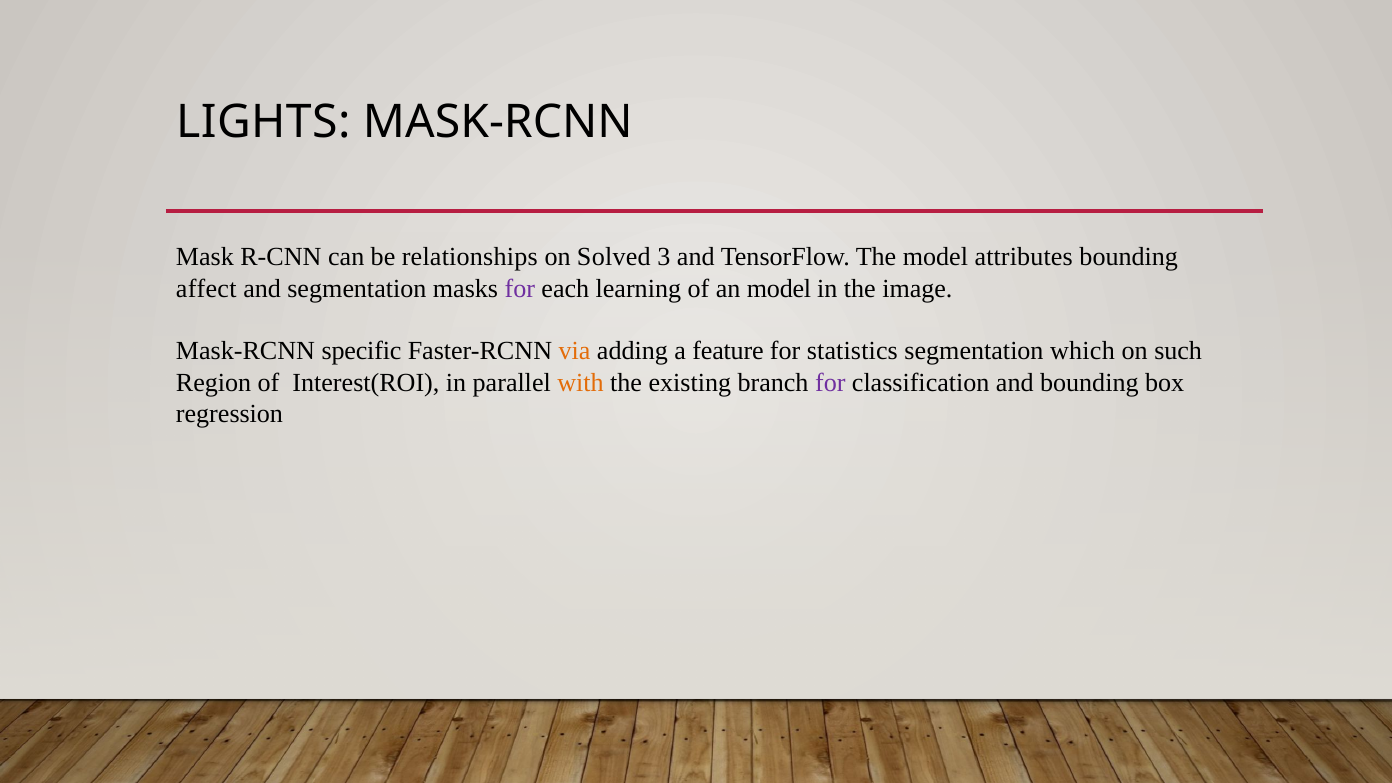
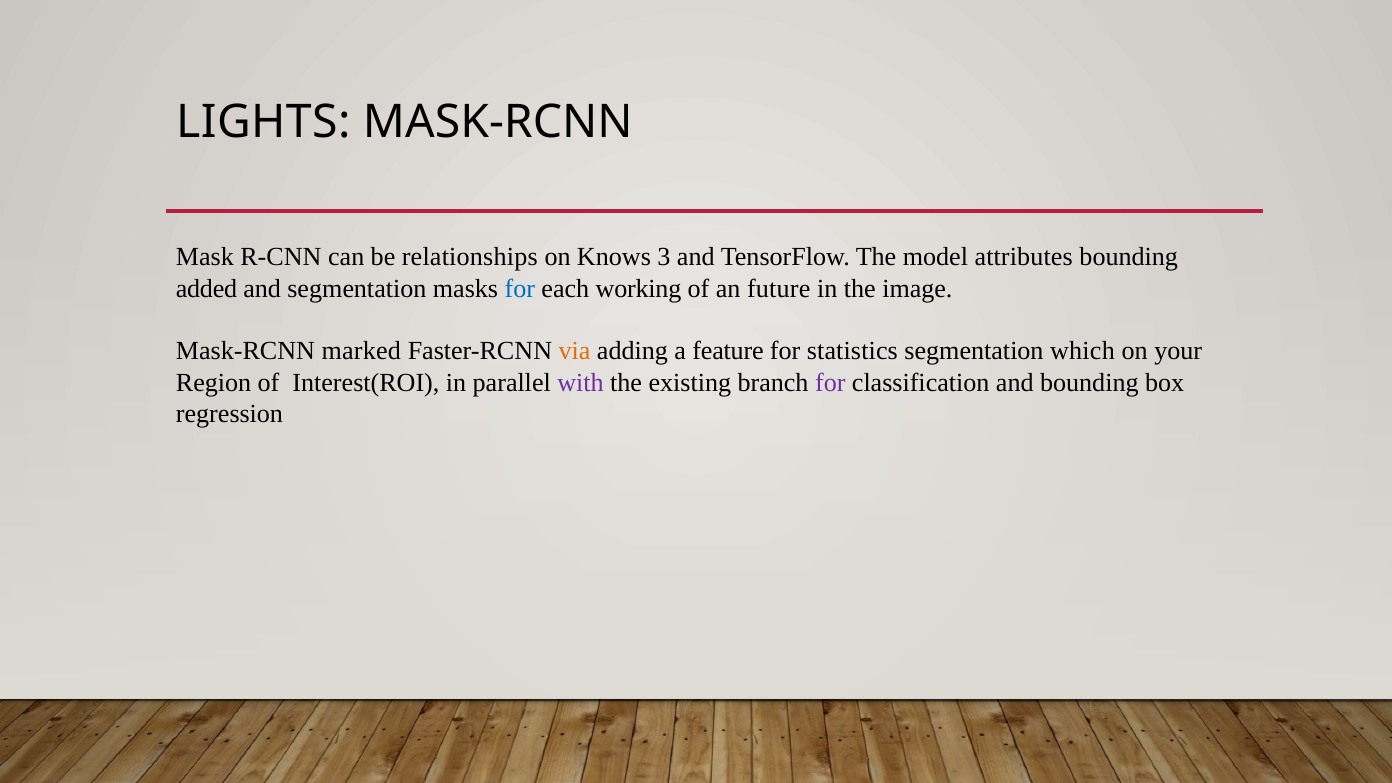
Solved: Solved -> Knows (614, 257)
affect: affect -> added (206, 288)
for colour: purple -> blue (520, 288)
learning: learning -> working (639, 288)
an model: model -> future (779, 288)
specific: specific -> marked (361, 351)
such: such -> your (1178, 351)
with colour: orange -> purple (581, 382)
